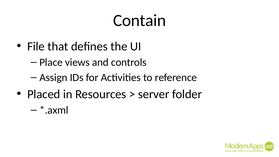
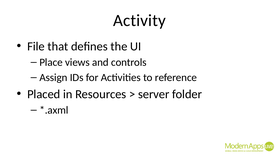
Contain: Contain -> Activity (139, 21)
